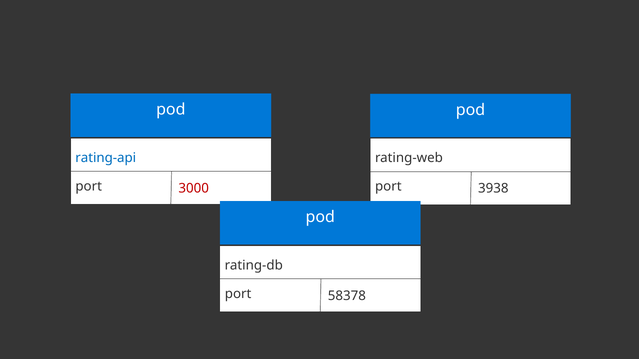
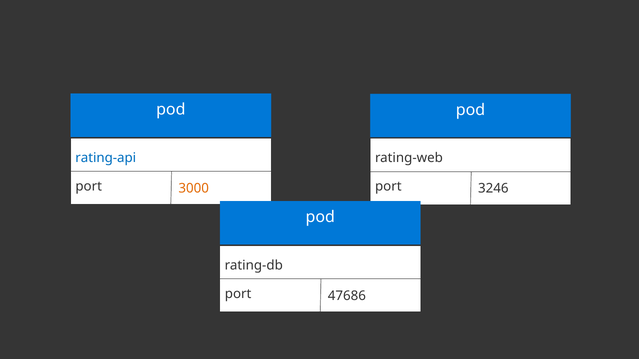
3000 colour: red -> orange (194, 189)
3938: 3938 -> 3246 (493, 189)
58378: 58378 -> 47686 (347, 296)
